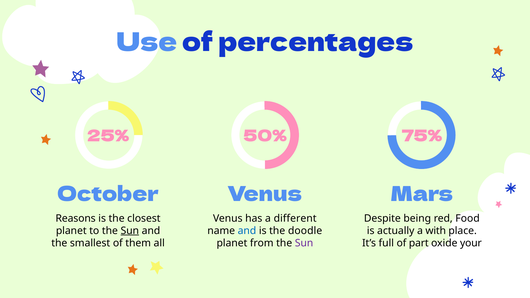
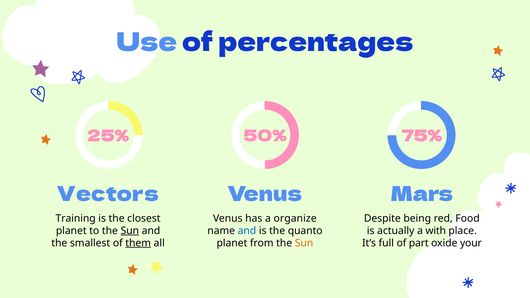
October: October -> Vectors (108, 195)
Reasons: Reasons -> Training (76, 218)
different: different -> organize (295, 218)
doodle: doodle -> quanto (305, 231)
them underline: none -> present (138, 243)
Sun colour: purple -> orange (304, 243)
